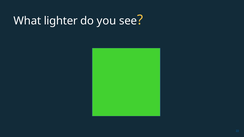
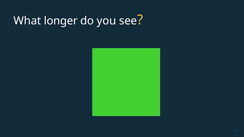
lighter: lighter -> longer (61, 21)
